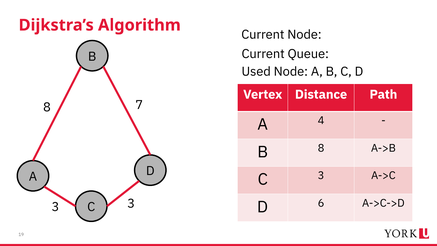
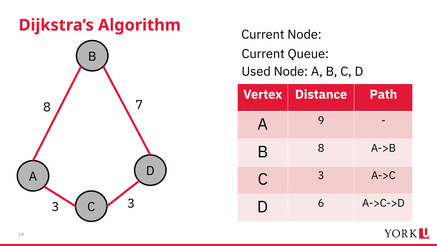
4: 4 -> 9 (321, 121)
